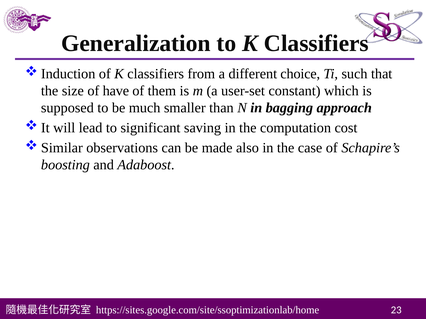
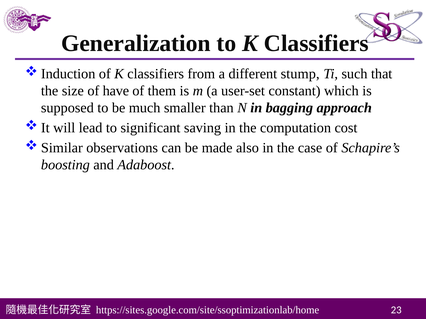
choice: choice -> stump (300, 74)
